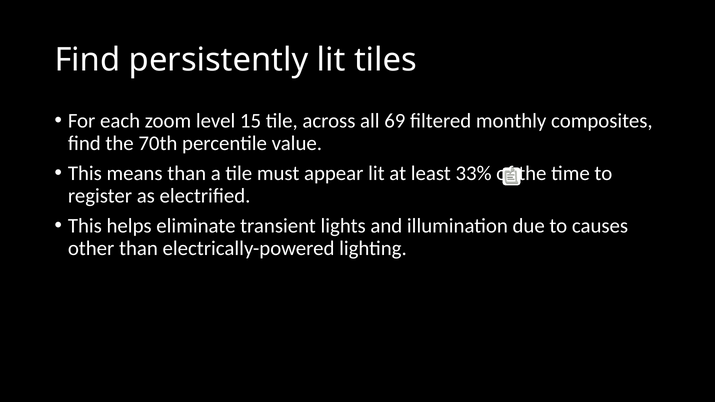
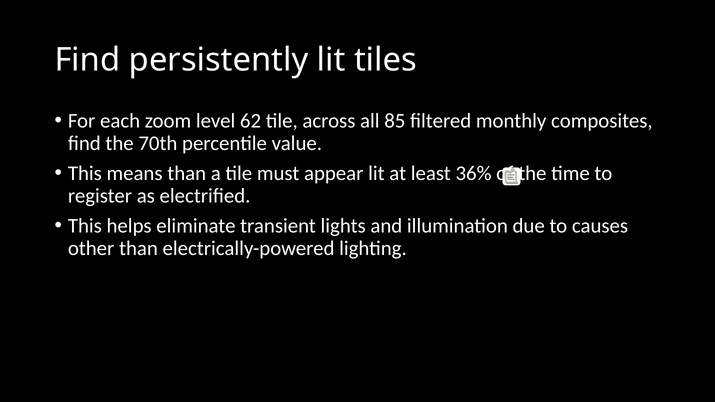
15: 15 -> 62 (251, 121)
69: 69 -> 85 (395, 121)
33%: 33% -> 36% (474, 173)
